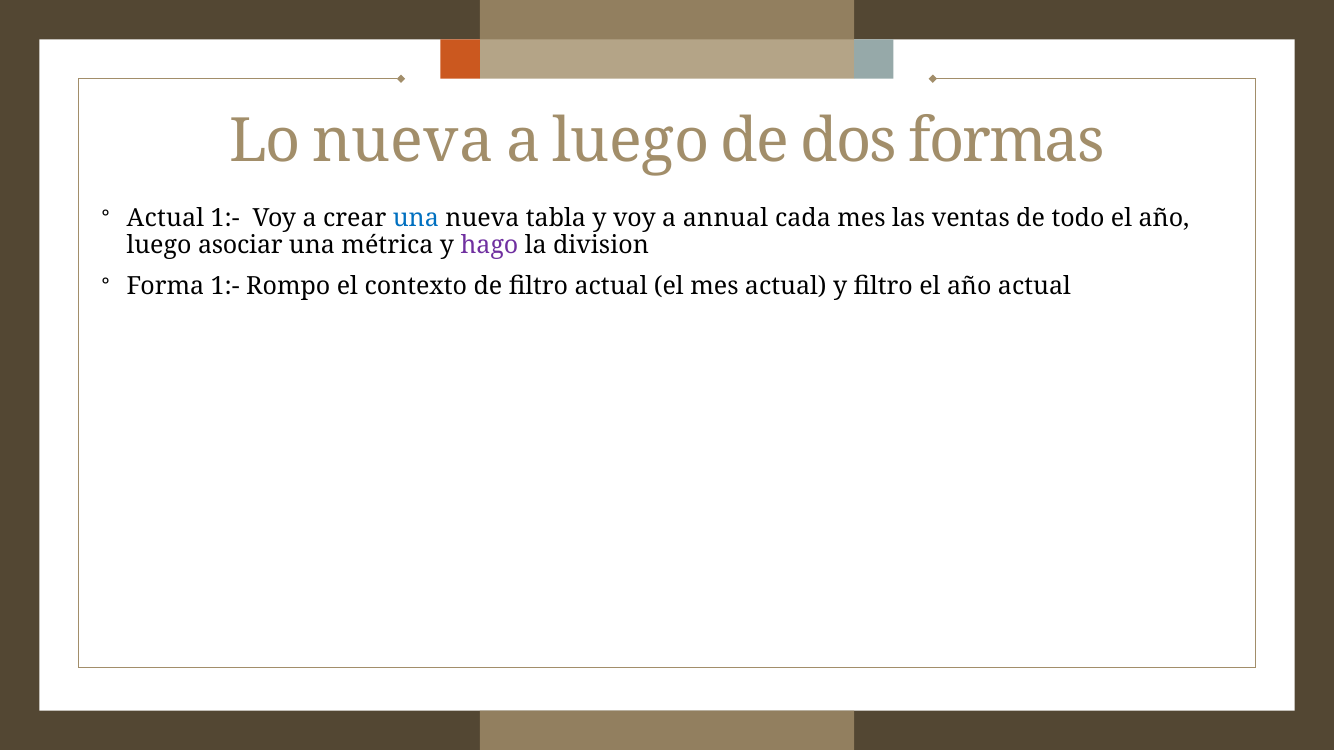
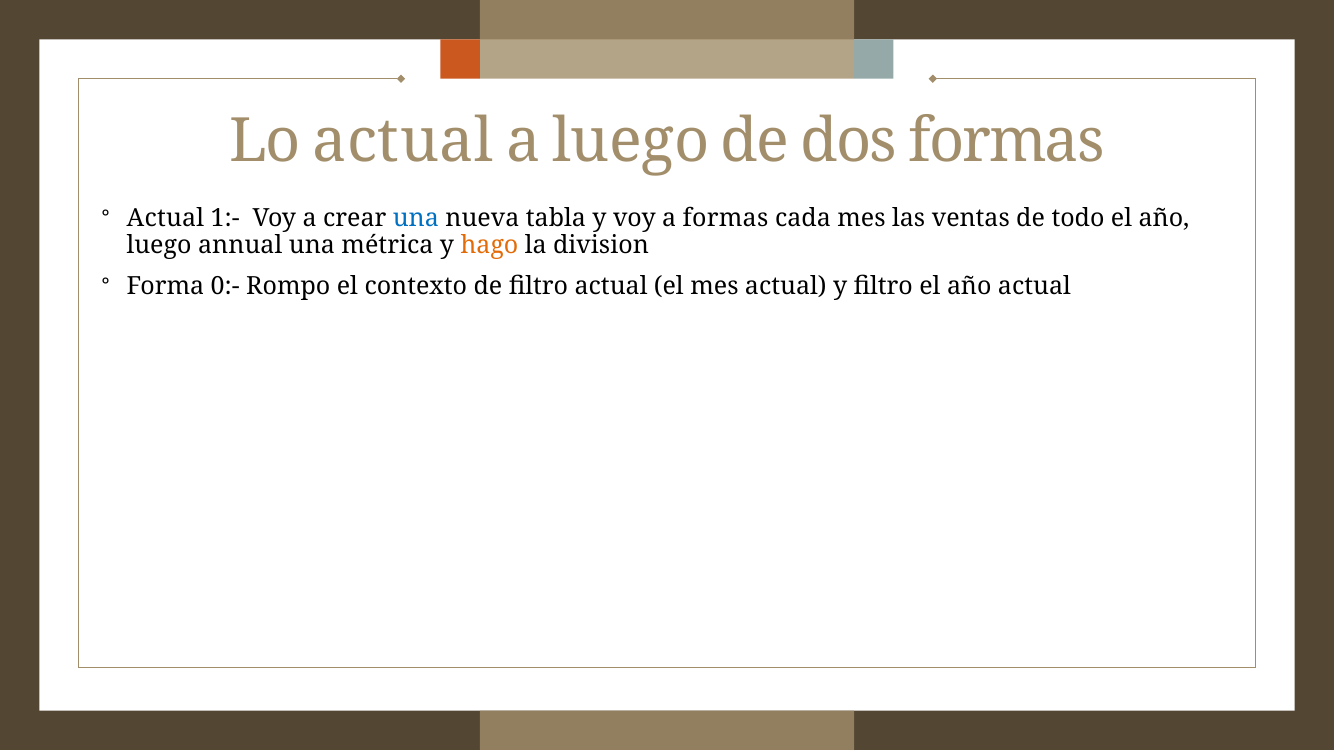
Lo nueva: nueva -> actual (403, 141)
a annual: annual -> formas (725, 218)
asociar: asociar -> annual (240, 245)
hago colour: purple -> orange (490, 245)
Forma 1:-: 1:- -> 0:- (225, 286)
